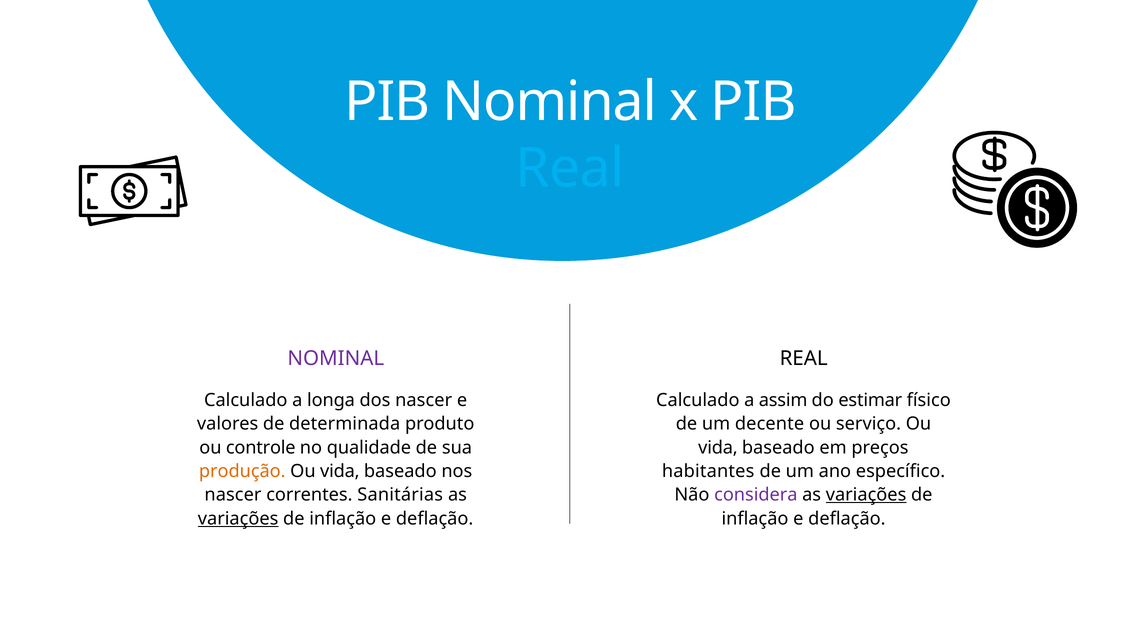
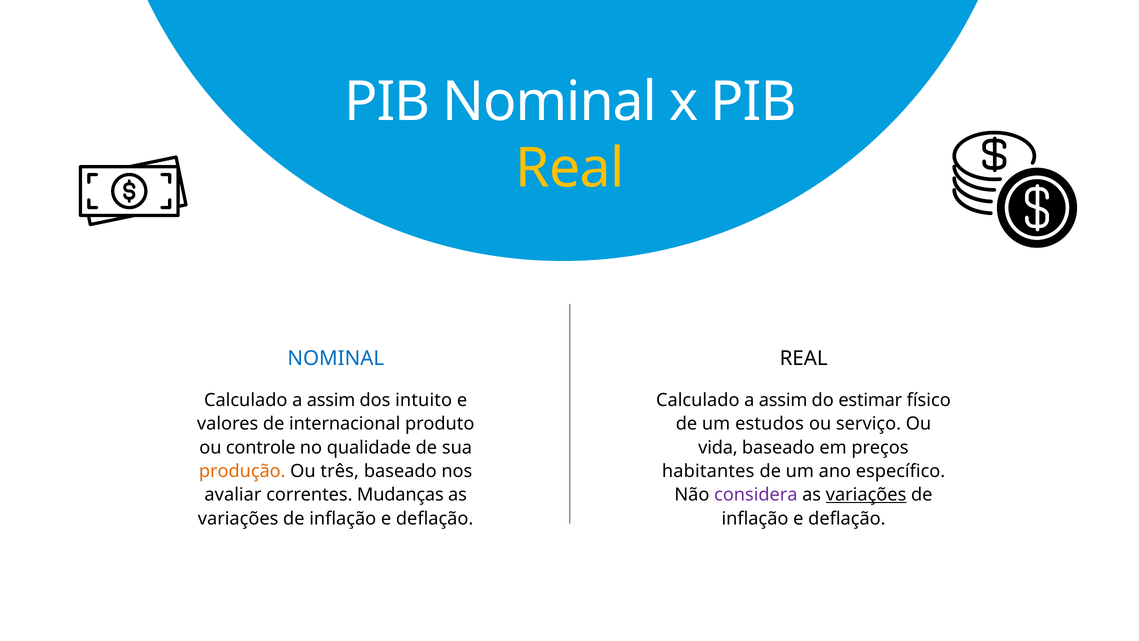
Real colour: light blue -> yellow (570, 168)
NOMINAL colour: purple -> blue (336, 358)
longa: longa -> assim (331, 400)
dos nascer: nascer -> intuito (424, 400)
determinada: determinada -> internacional (345, 424)
decente: decente -> estudos (770, 424)
vida: vida -> três (340, 471)
nascer: nascer -> avaliar (233, 495)
Sanitárias: Sanitárias -> Mudanças (400, 495)
variações underline: present -> none (238, 518)
